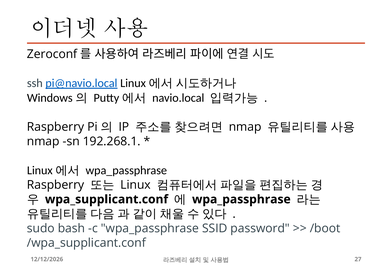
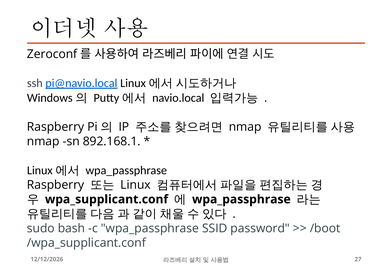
192.268.1: 192.268.1 -> 892.168.1 (112, 141)
